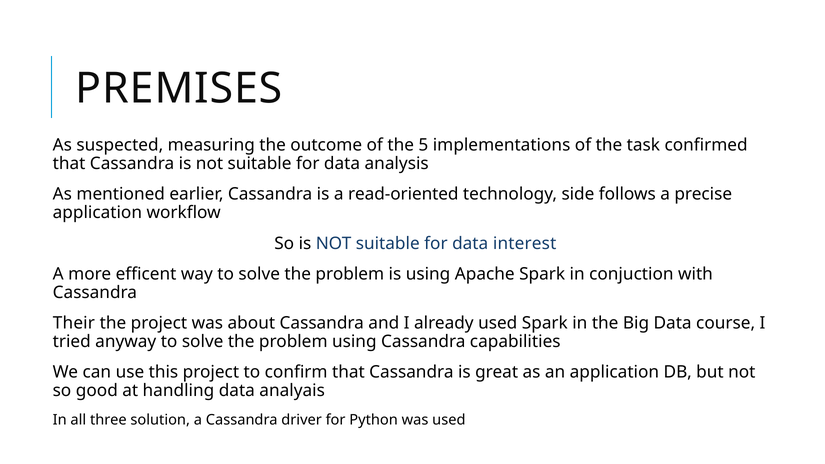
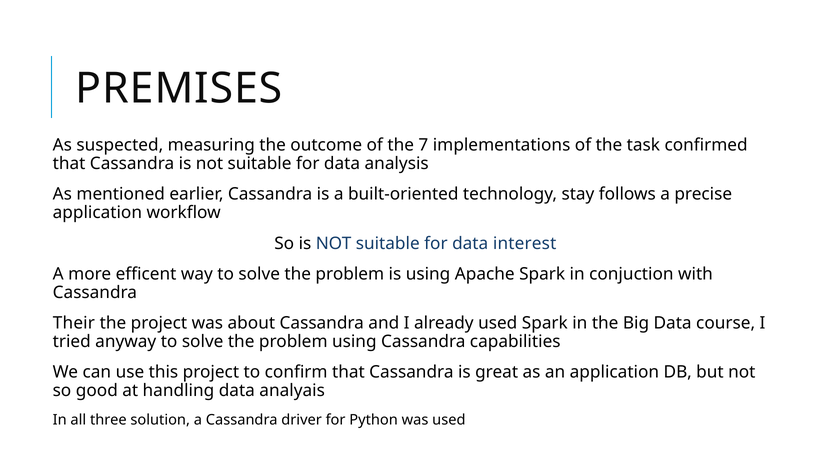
5: 5 -> 7 (423, 145)
read-oriented: read-oriented -> built-oriented (403, 194)
side: side -> stay (578, 194)
